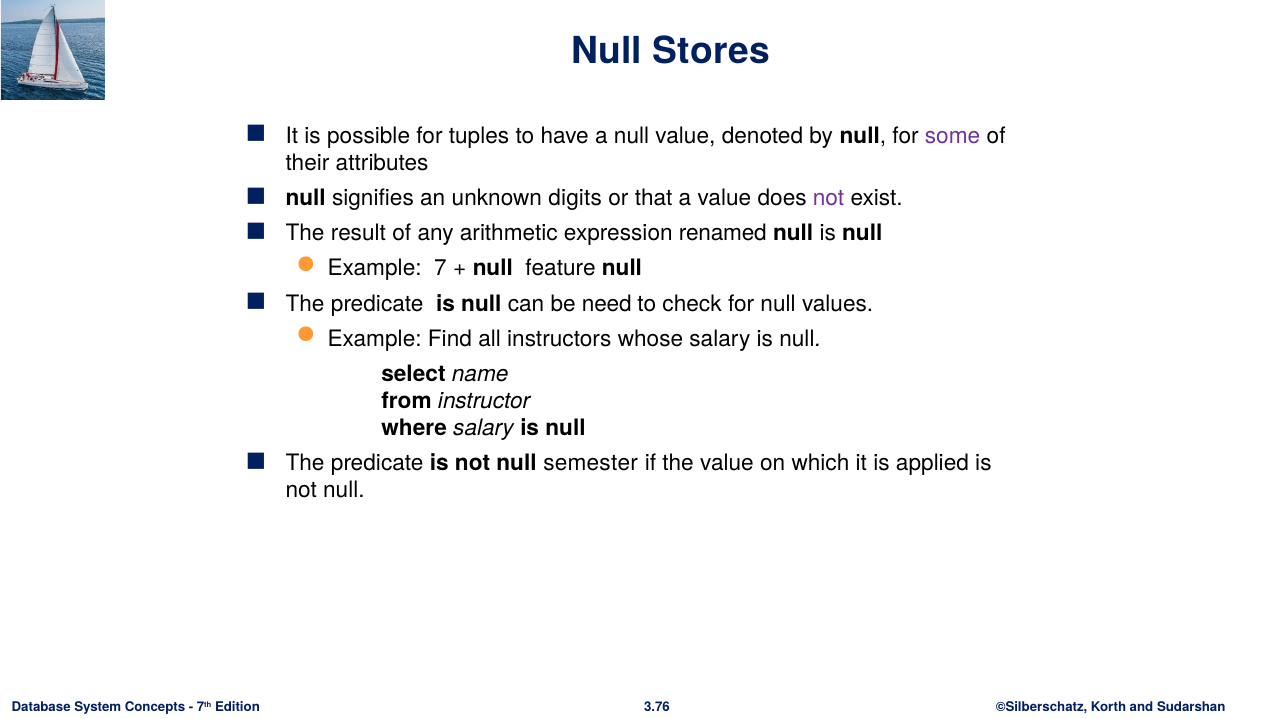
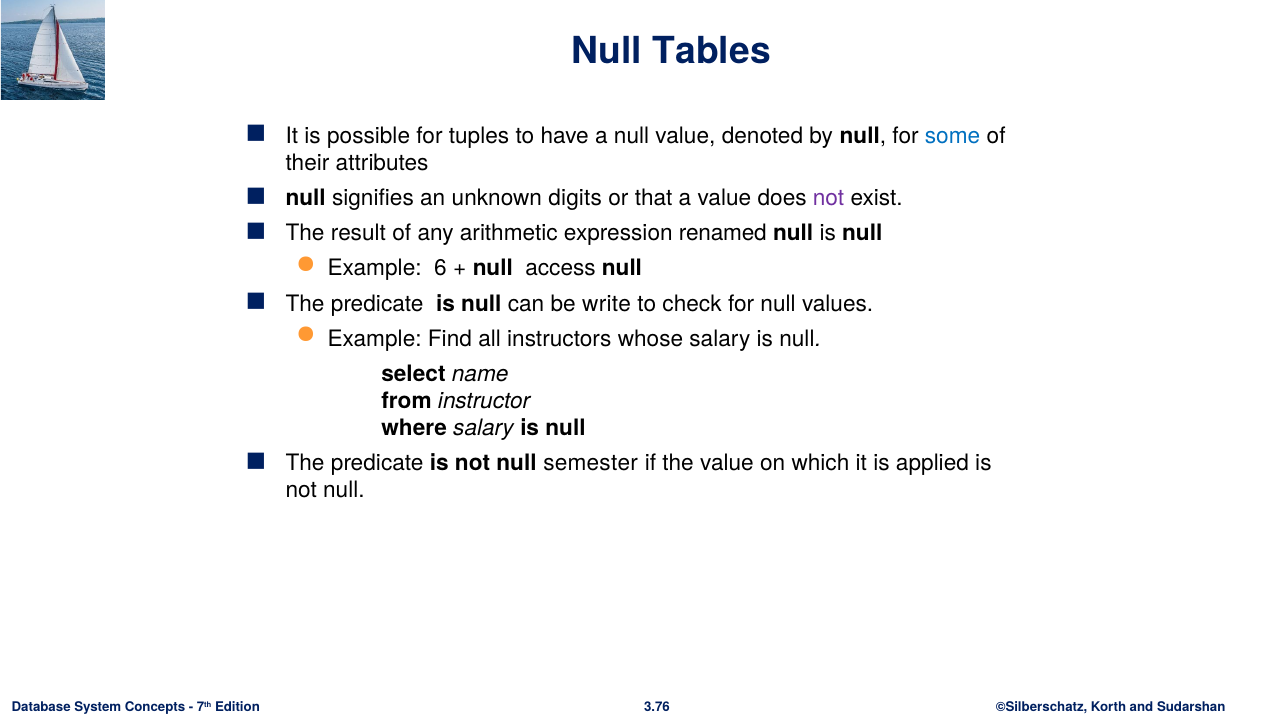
Stores: Stores -> Tables (712, 52)
some colour: purple -> blue (953, 136)
7: 7 -> 6 (441, 268)
feature: feature -> access (561, 268)
need: need -> write (607, 303)
